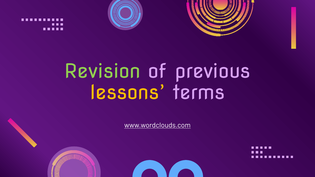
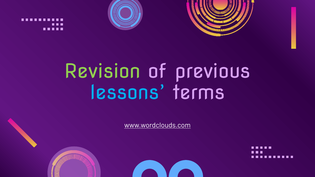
lessons colour: yellow -> light blue (127, 93)
